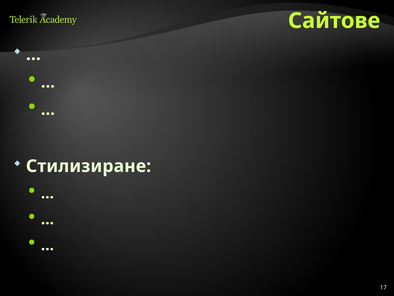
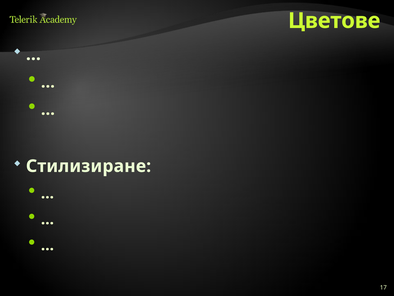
Сайтове: Сайтове -> Цветове (334, 21)
